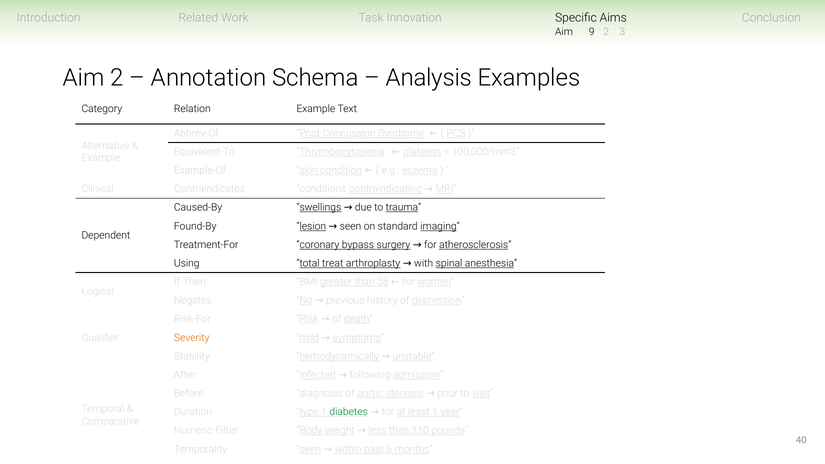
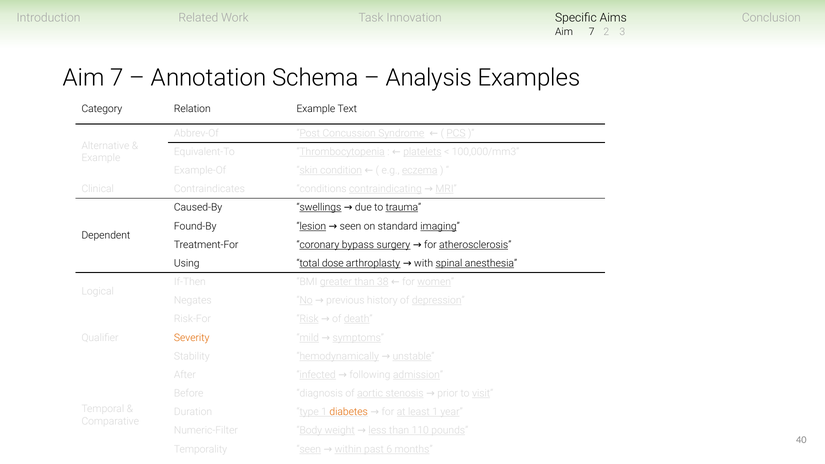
9: 9 -> 7 (592, 32)
2: 2 -> 7 (117, 78)
treat: treat -> dose (333, 263)
diabetes colour: green -> orange (349, 412)
